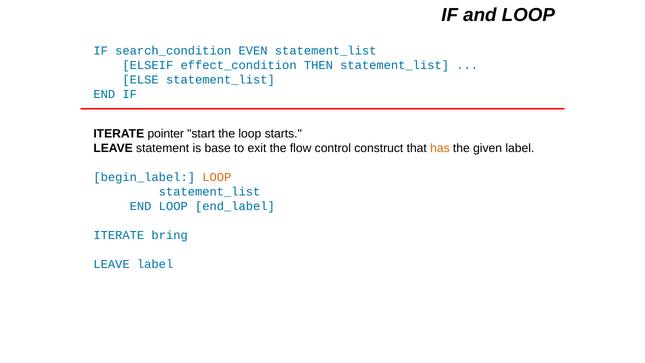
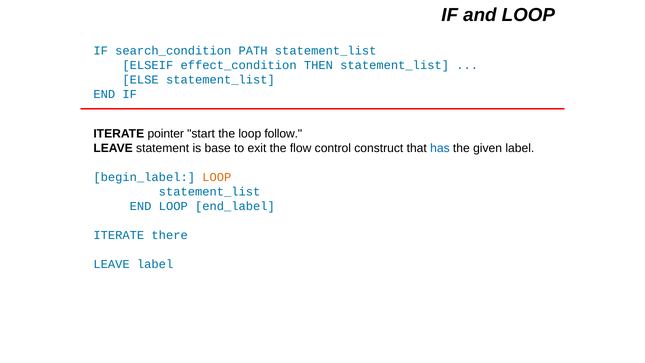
EVEN: EVEN -> PATH (253, 51)
starts: starts -> follow (283, 134)
has colour: orange -> blue (440, 148)
bring: bring -> there (170, 235)
